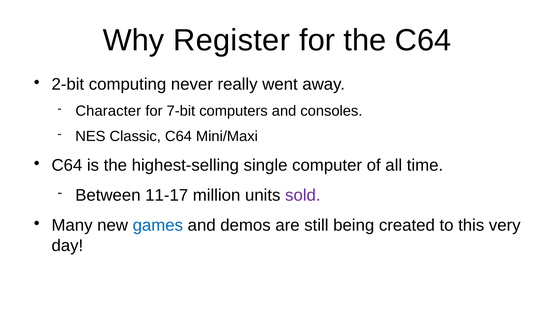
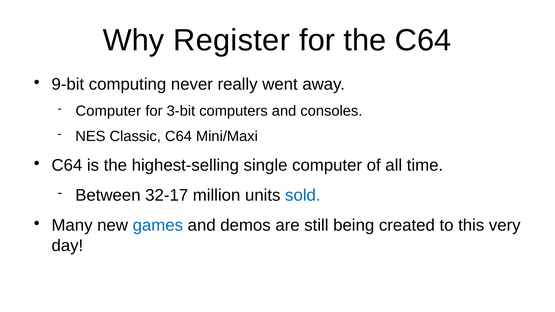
2-bit: 2-bit -> 9-bit (68, 84)
Character: Character -> Computer (108, 111)
7-bit: 7-bit -> 3-bit (181, 111)
11-17: 11-17 -> 32-17 (167, 195)
sold colour: purple -> blue (303, 195)
